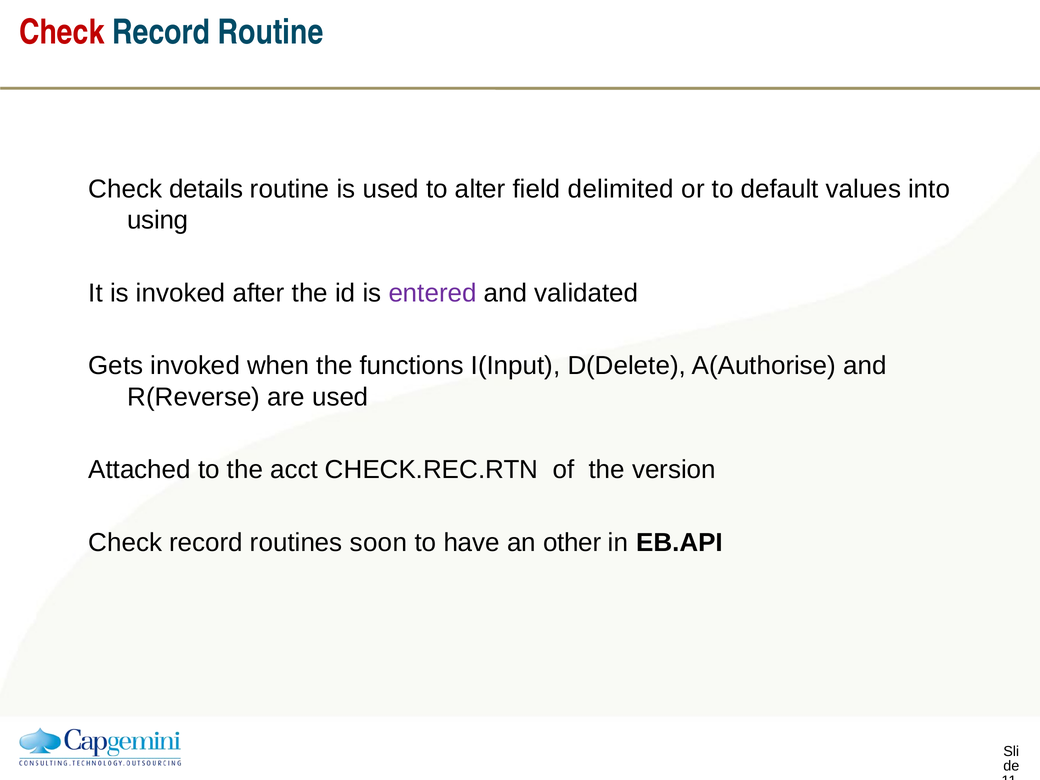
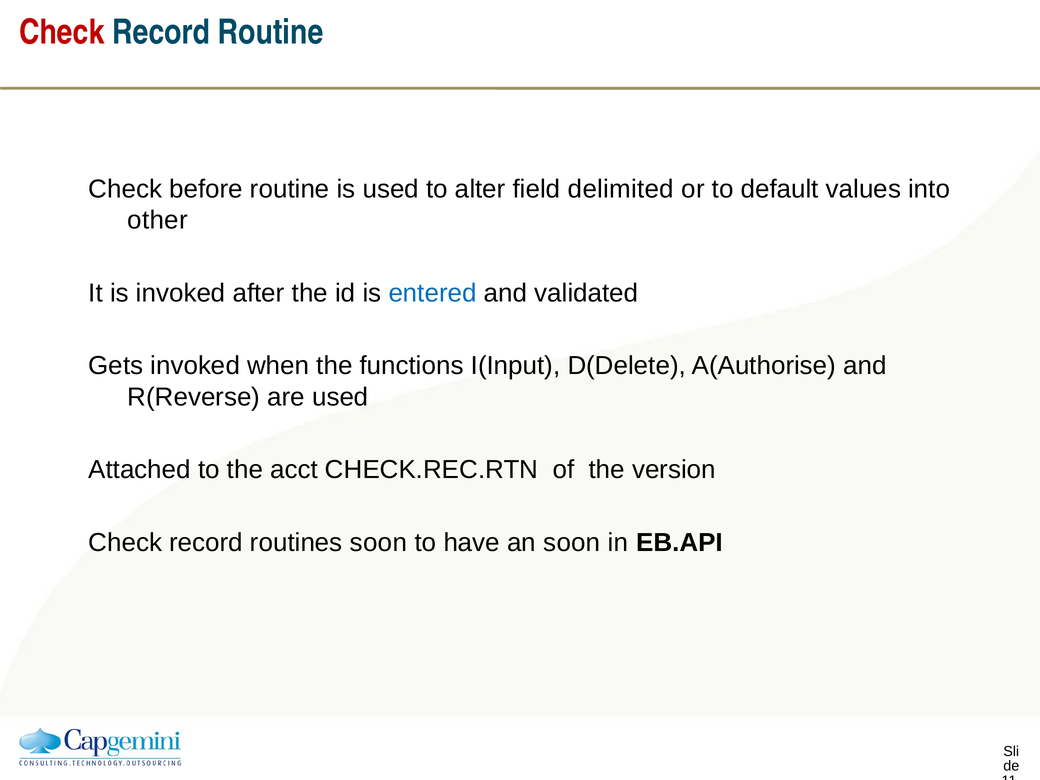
details: details -> before (206, 189)
using: using -> other (158, 220)
entered colour: purple -> blue (433, 293)
an other: other -> soon (572, 543)
